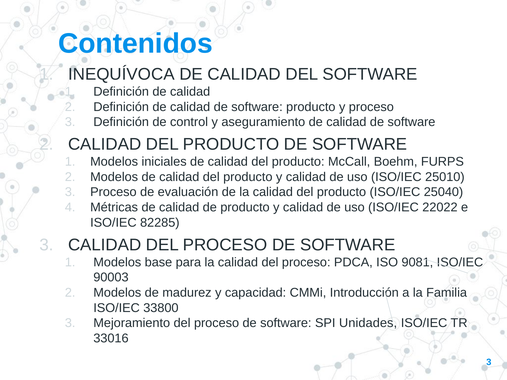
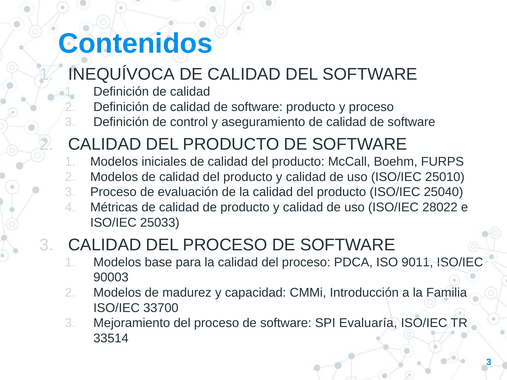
22022: 22022 -> 28022 (440, 207)
82285: 82285 -> 25033 (160, 223)
9081: 9081 -> 9011 (417, 262)
33800: 33800 -> 33700 (161, 308)
Unidades: Unidades -> Evaluaría (368, 323)
33016: 33016 -> 33514 (111, 338)
